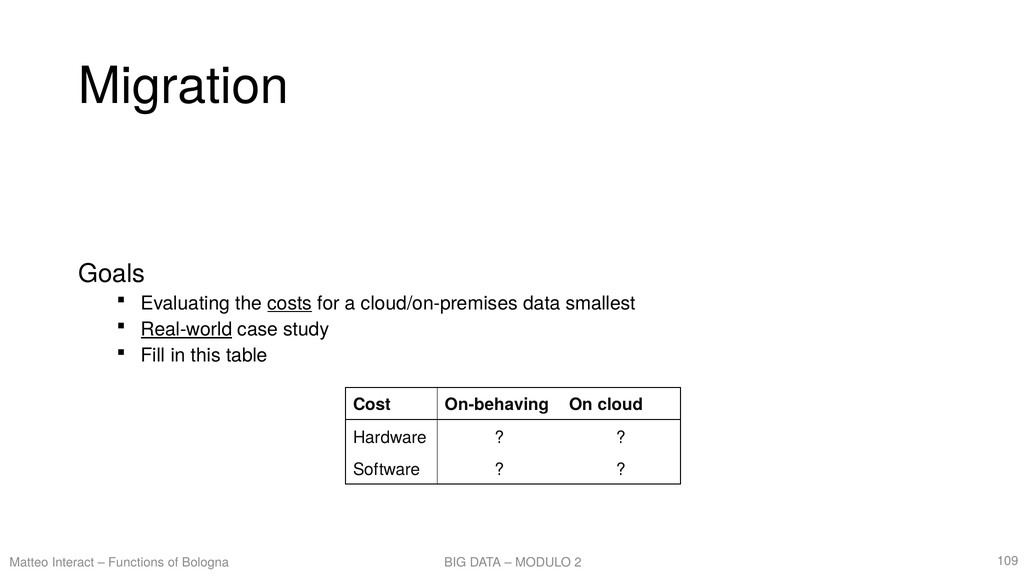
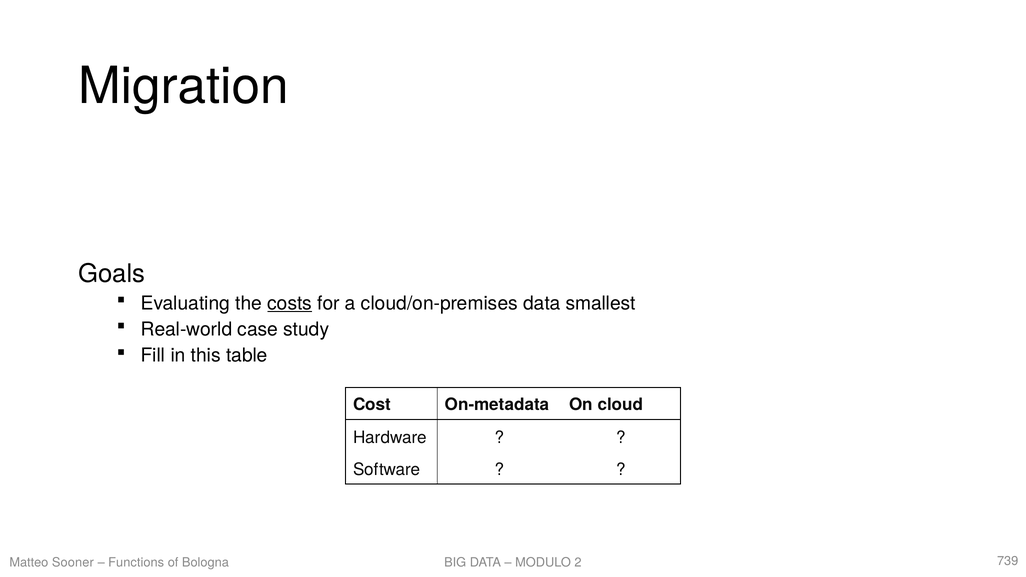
Real-world underline: present -> none (186, 330)
On-behaving: On-behaving -> On-metadata (497, 405)
Interact: Interact -> Sooner (73, 563)
109: 109 -> 739 (1008, 561)
